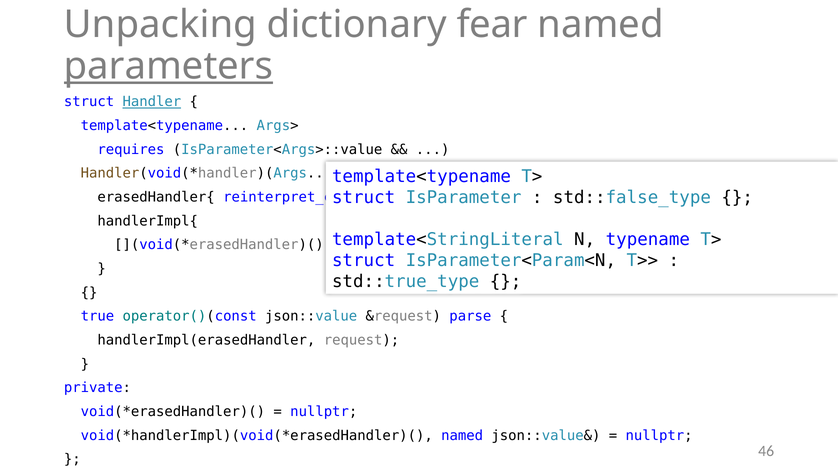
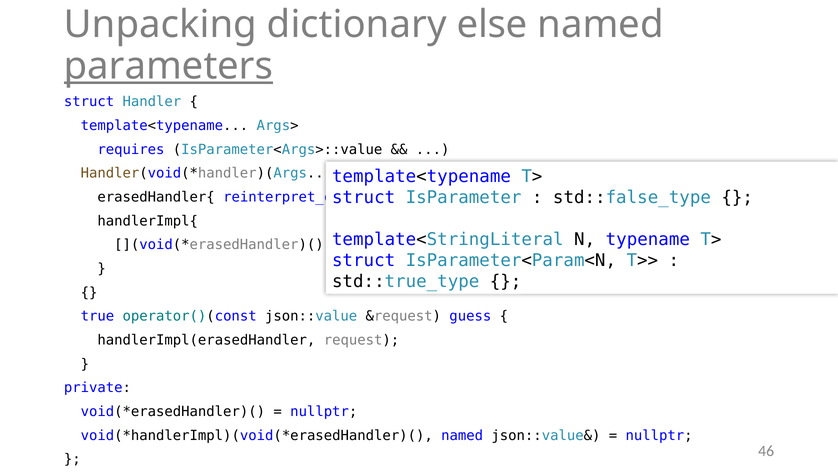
fear: fear -> else (492, 25)
Handler underline: present -> none (152, 102)
parse: parse -> guess (470, 316)
